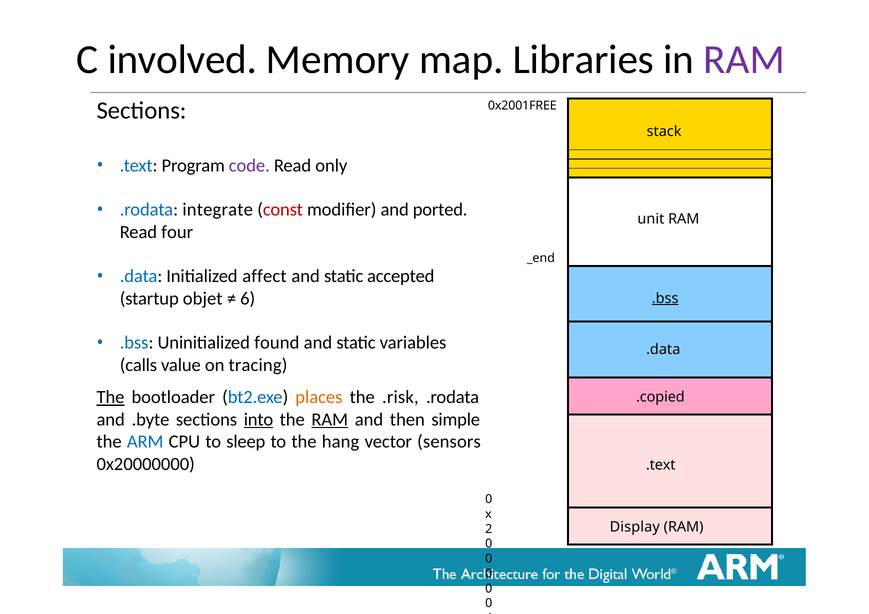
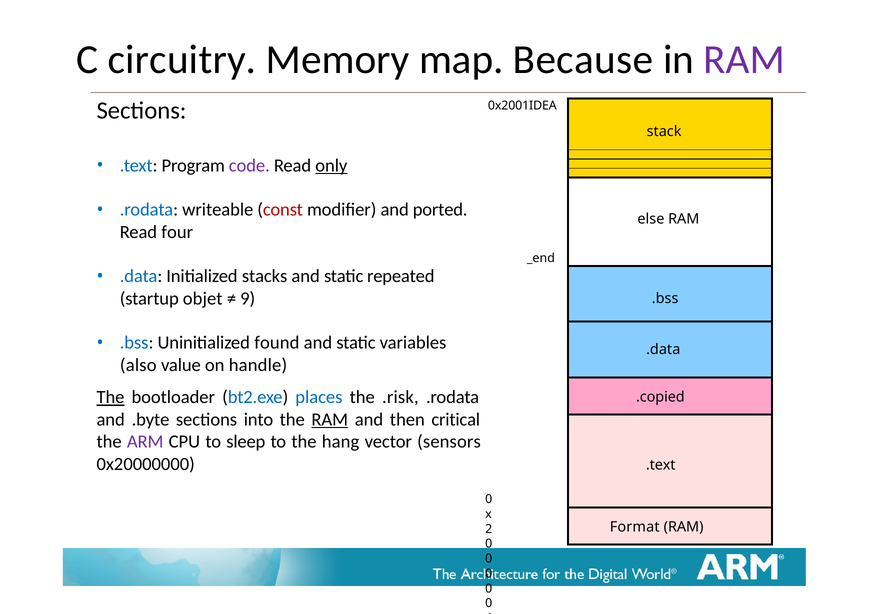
involved: involved -> circuitry (182, 60)
Libraries: Libraries -> Because (583, 60)
0x2001FREE: 0x2001FREE -> 0x2001IDEA (522, 106)
only underline: none -> present (331, 166)
integrate: integrate -> writeable (218, 210)
unit: unit -> else (651, 219)
affect: affect -> stacks (265, 276)
accepted: accepted -> repeated (401, 276)
6: 6 -> 9 (248, 299)
.bss underline: present -> none (665, 298)
calls: calls -> also (138, 365)
tracing: tracing -> handle (258, 365)
places colour: orange -> blue (319, 397)
into underline: present -> none (258, 420)
simple: simple -> critical (456, 420)
ARM colour: blue -> purple (145, 442)
Display: Display -> Format (635, 527)
